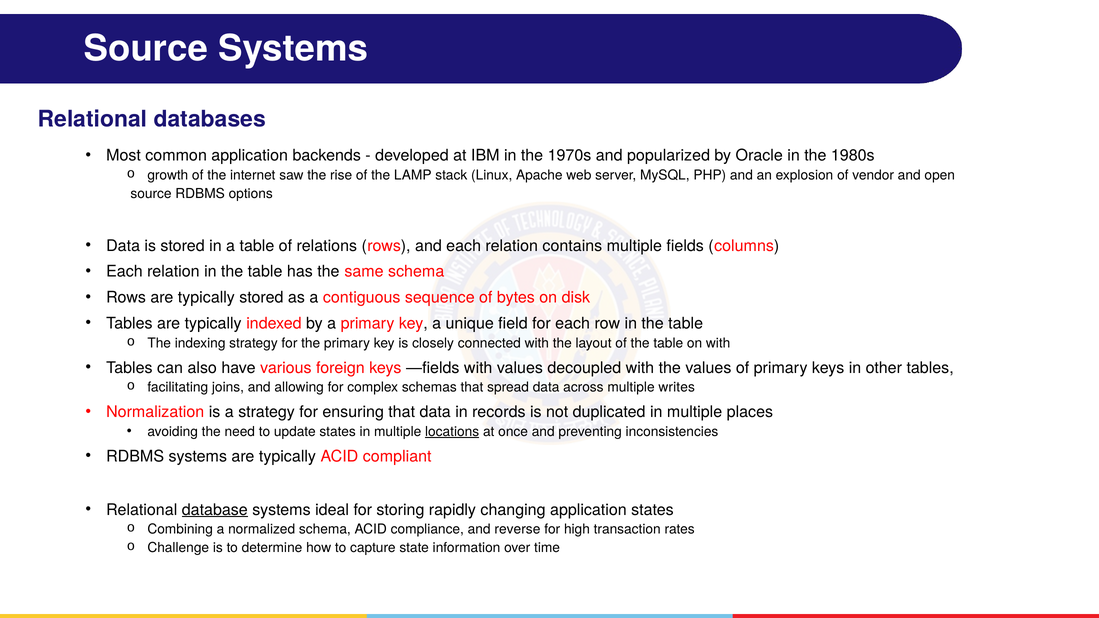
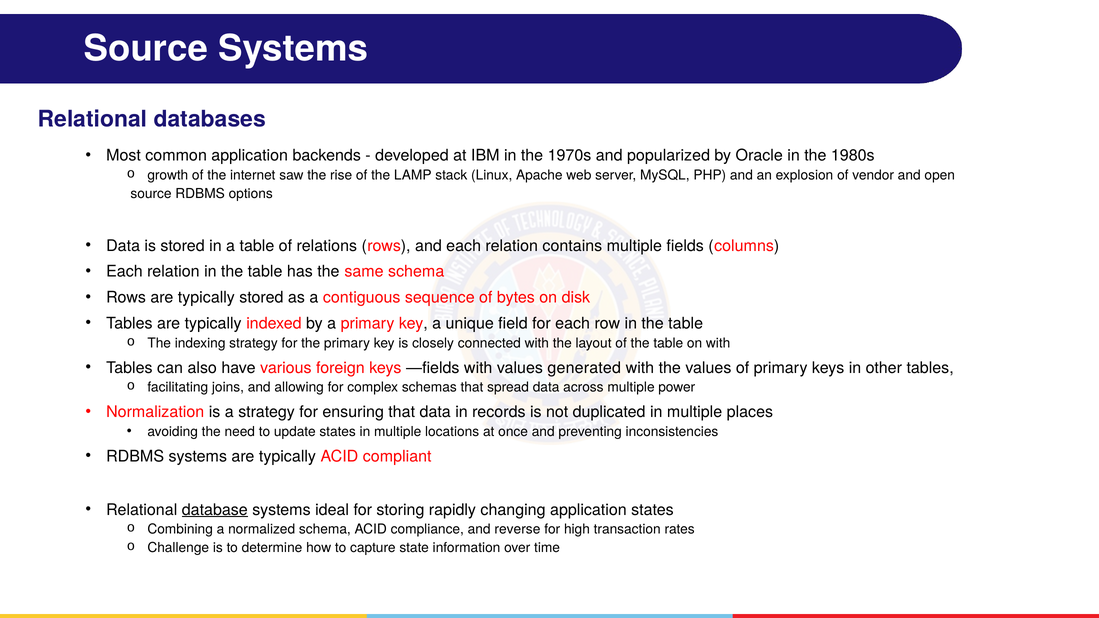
decoupled: decoupled -> generated (584, 368)
writes: writes -> power (677, 388)
locations underline: present -> none (452, 432)
